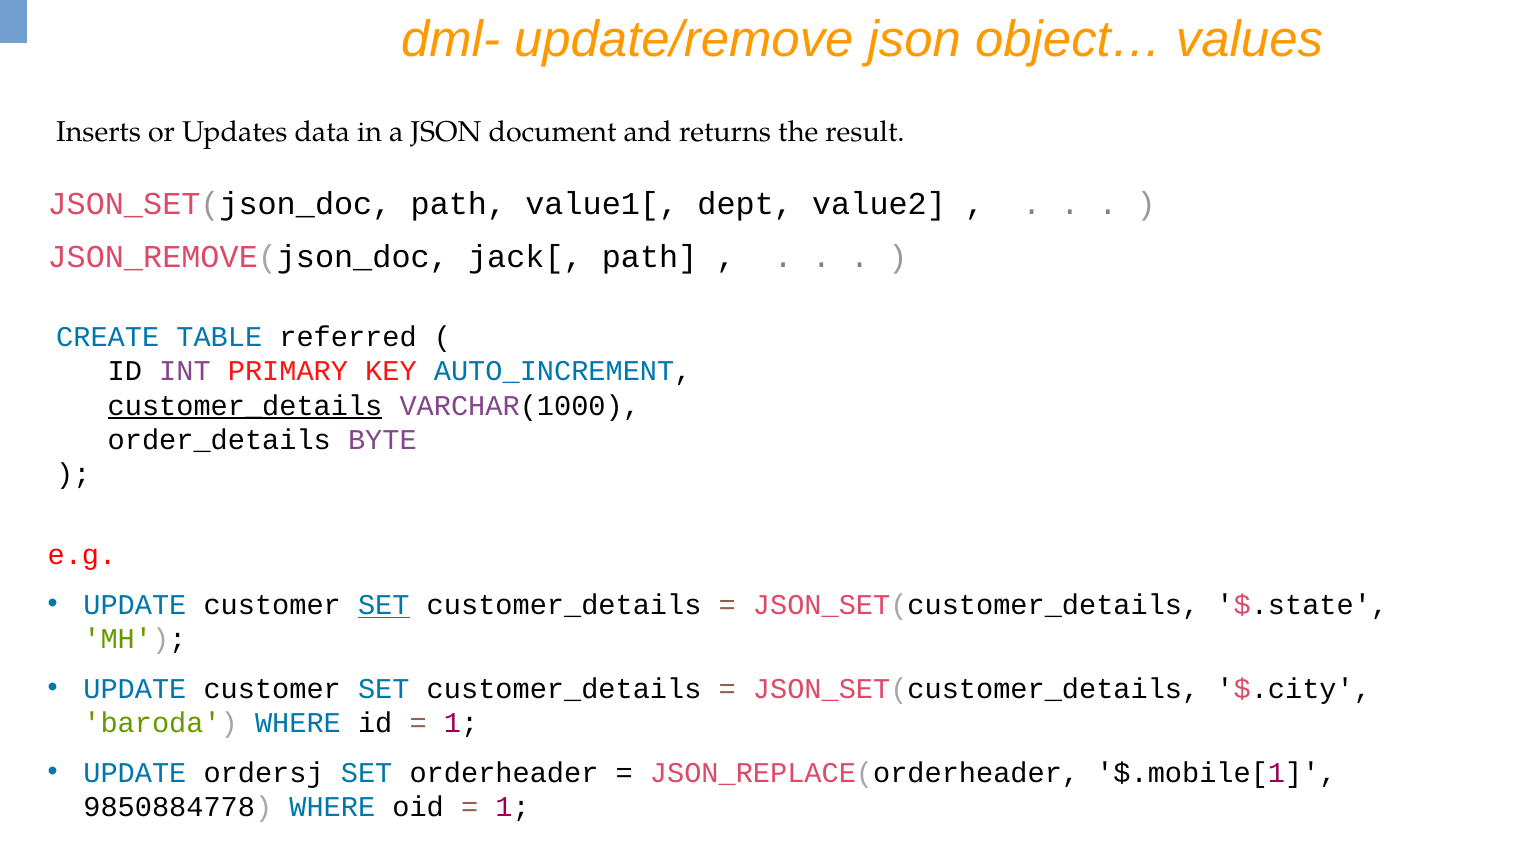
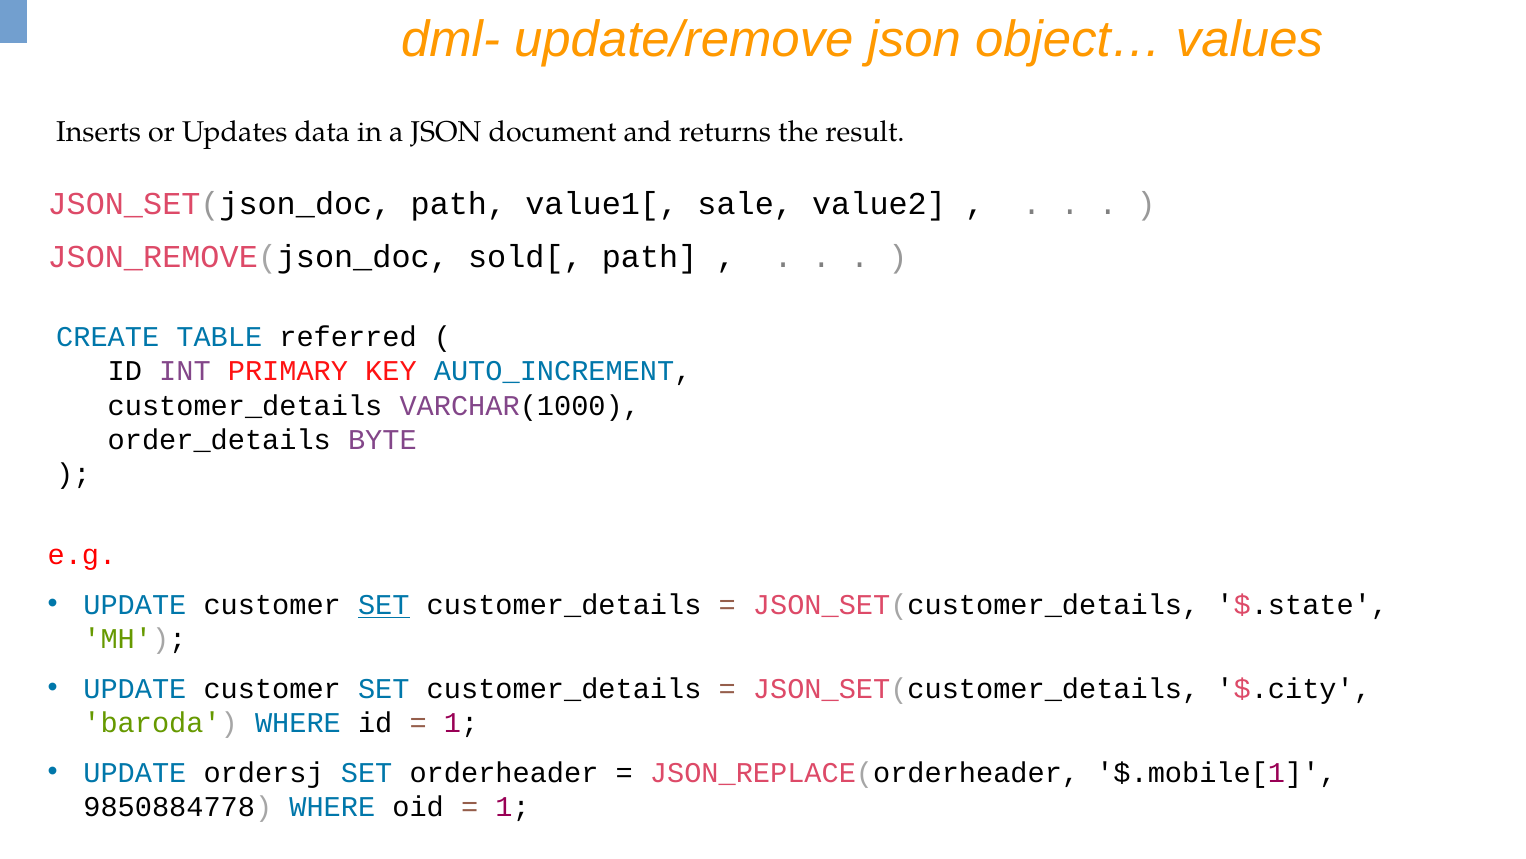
dept: dept -> sale (745, 204)
jack[: jack[ -> sold[ (525, 257)
customer_details underline: present -> none (245, 405)
